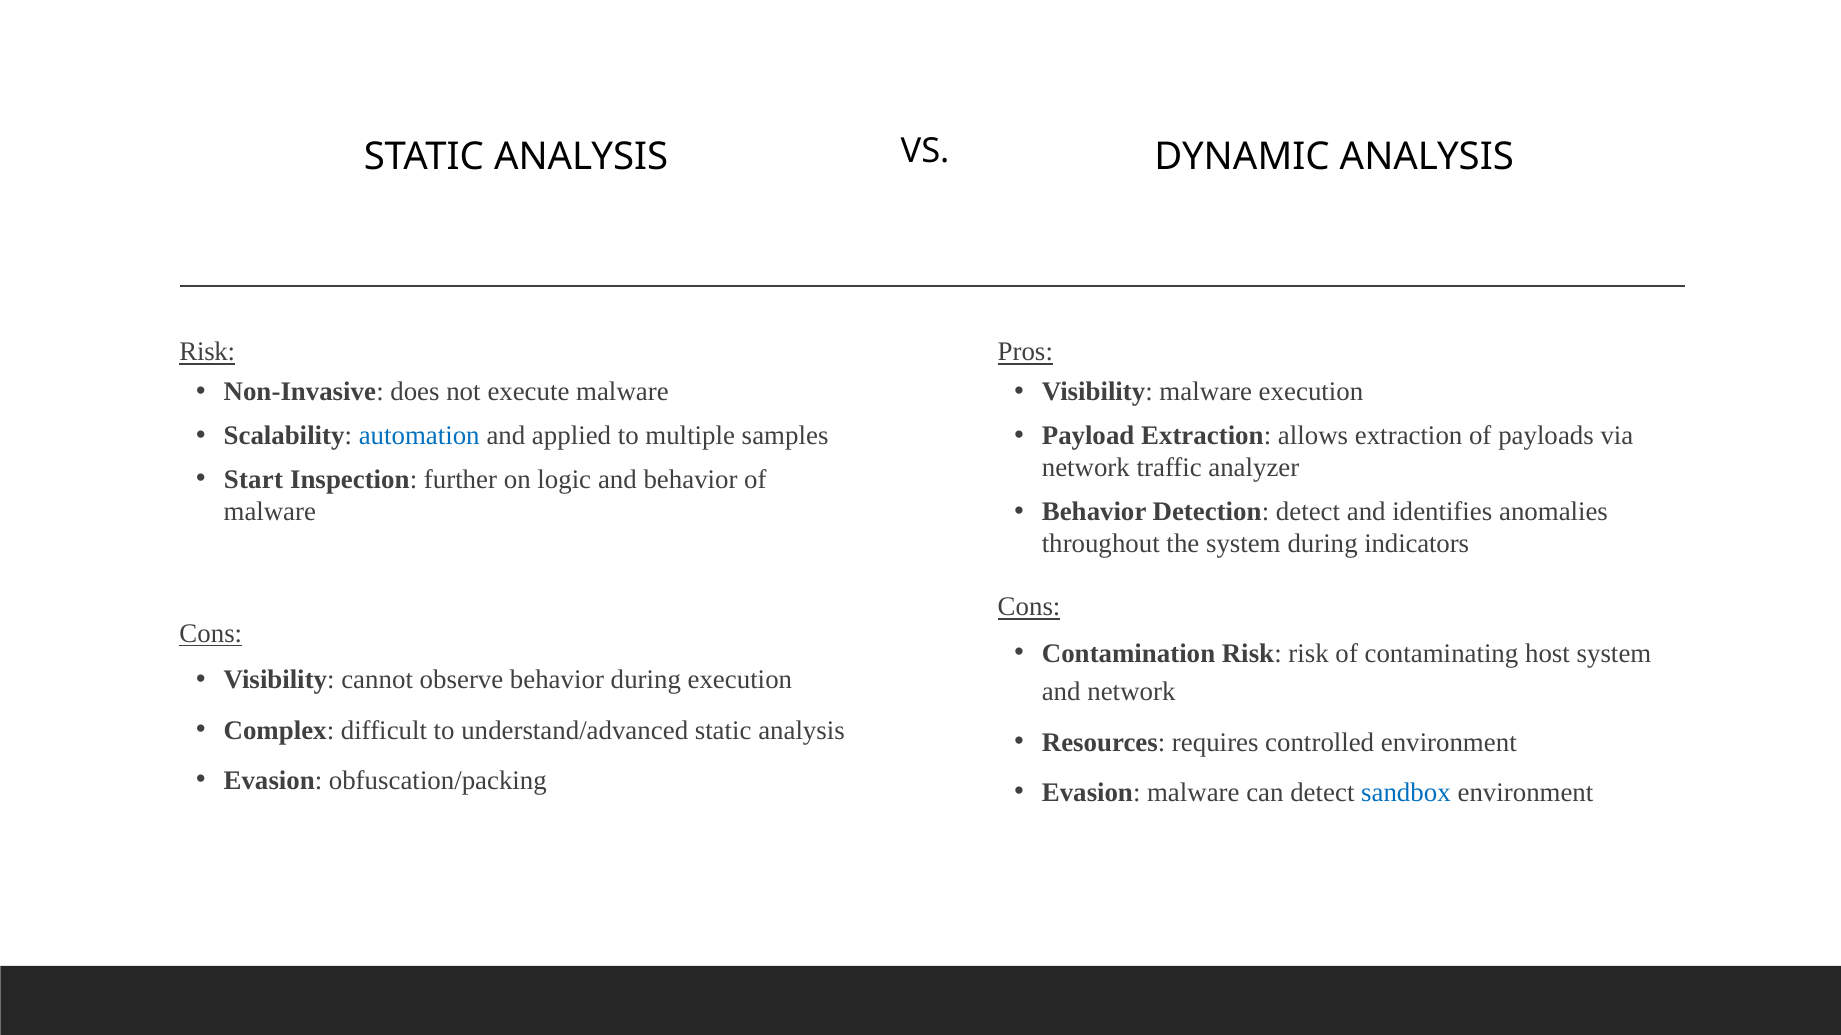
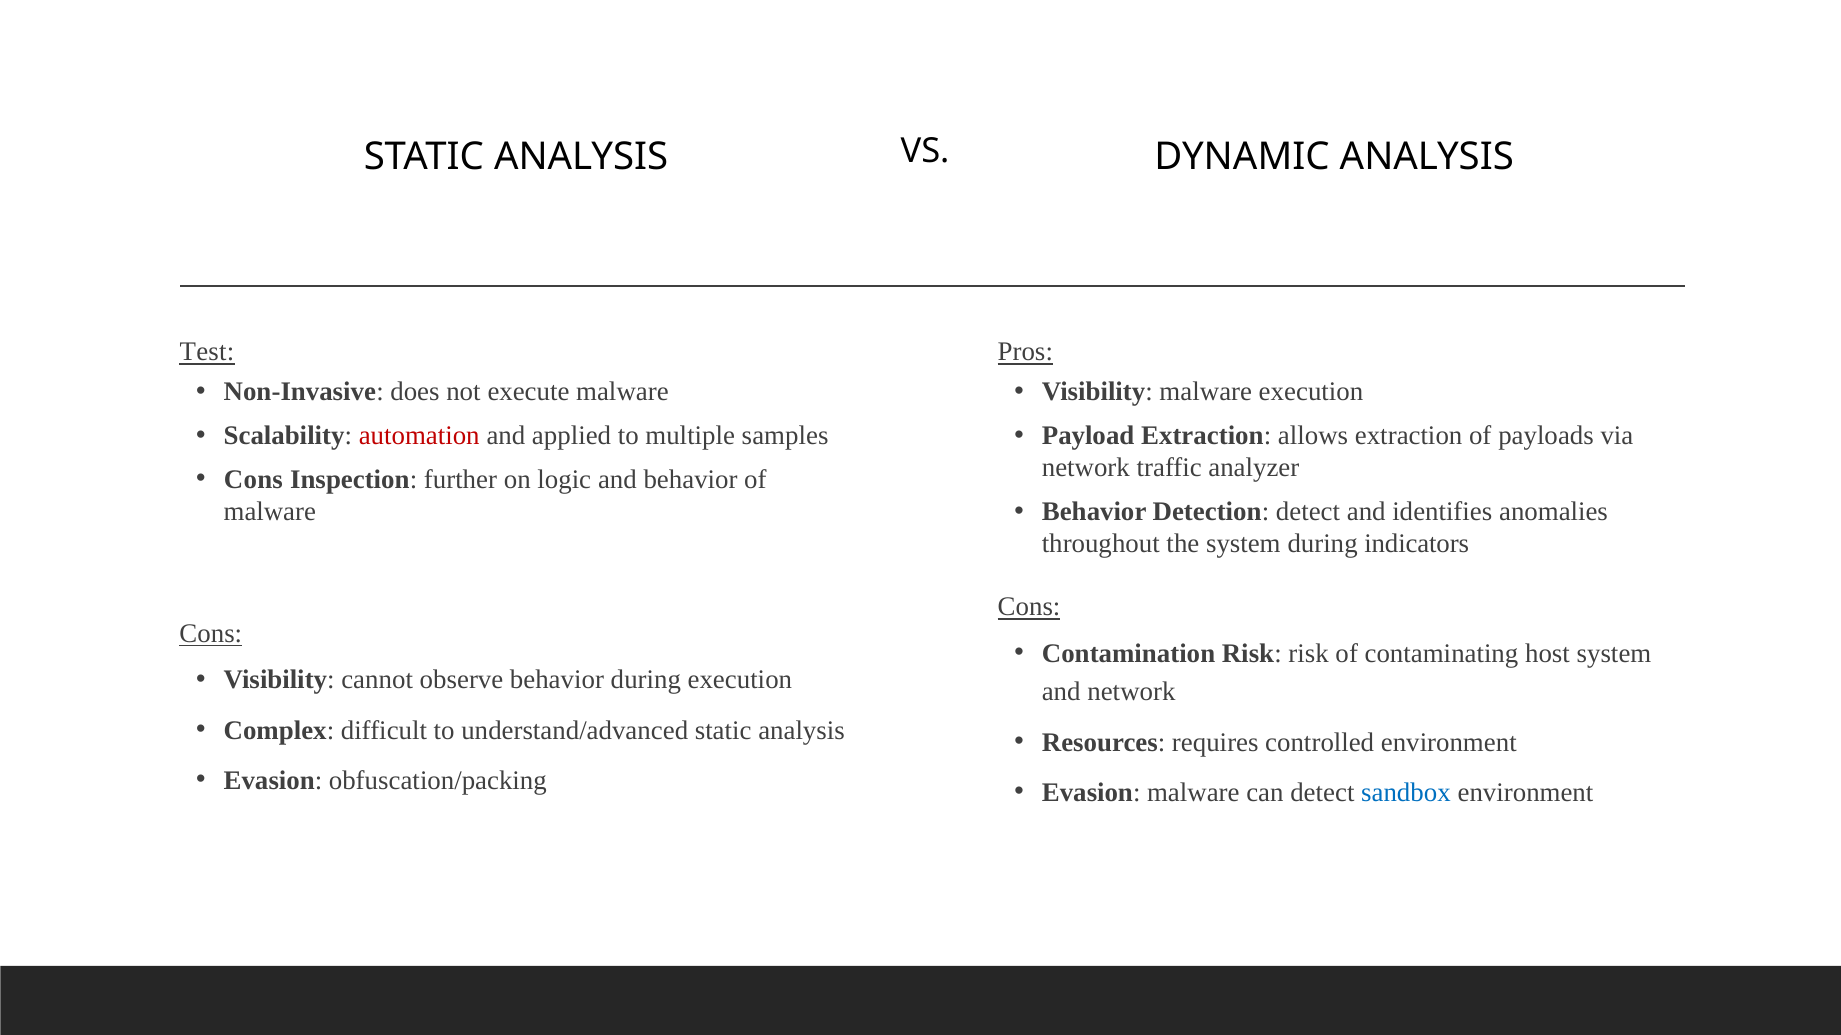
Risk: Risk -> Test (207, 352)
automation colour: blue -> red (419, 436)
Start: Start -> Cons (253, 480)
